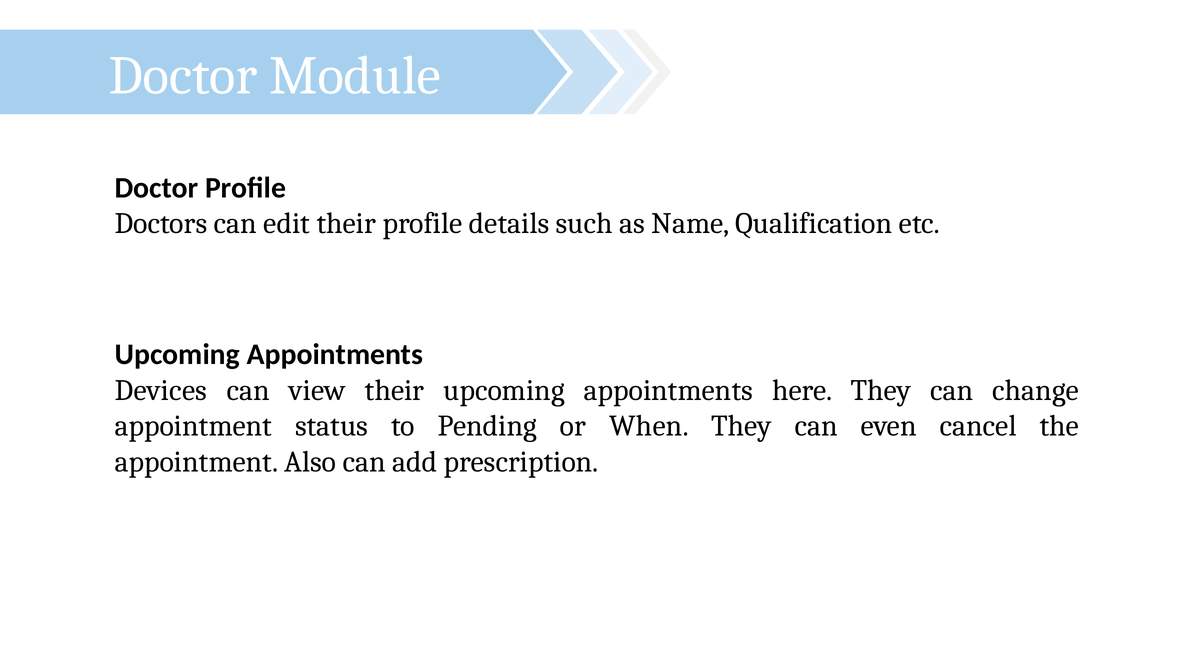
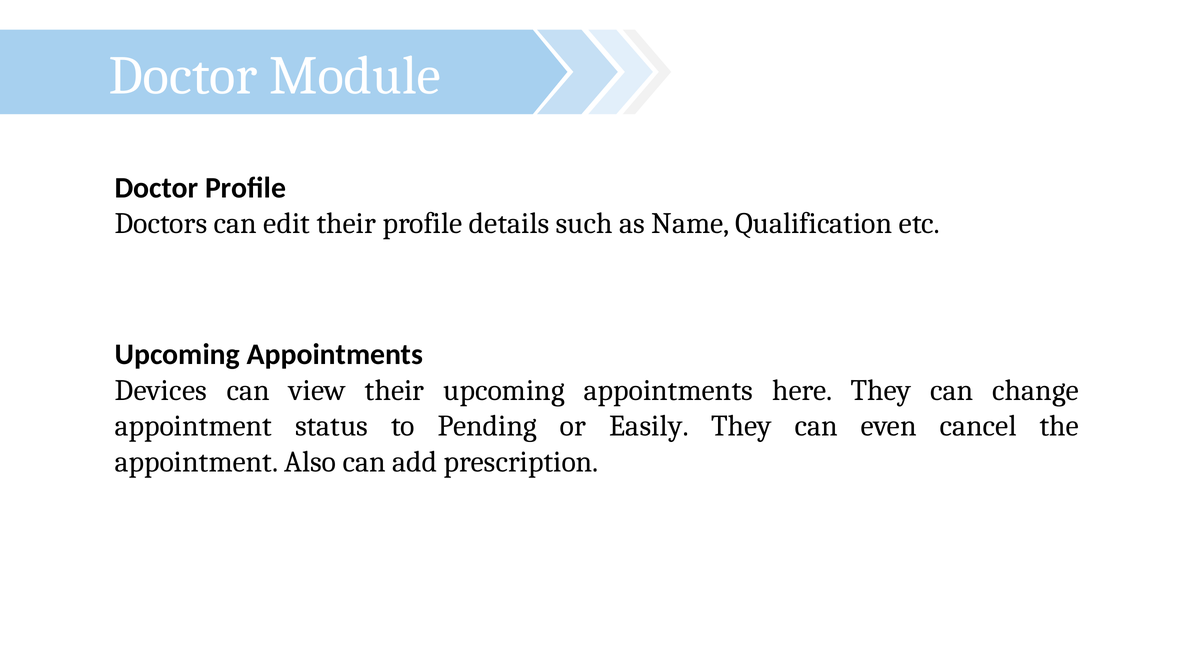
When: When -> Easily (649, 426)
